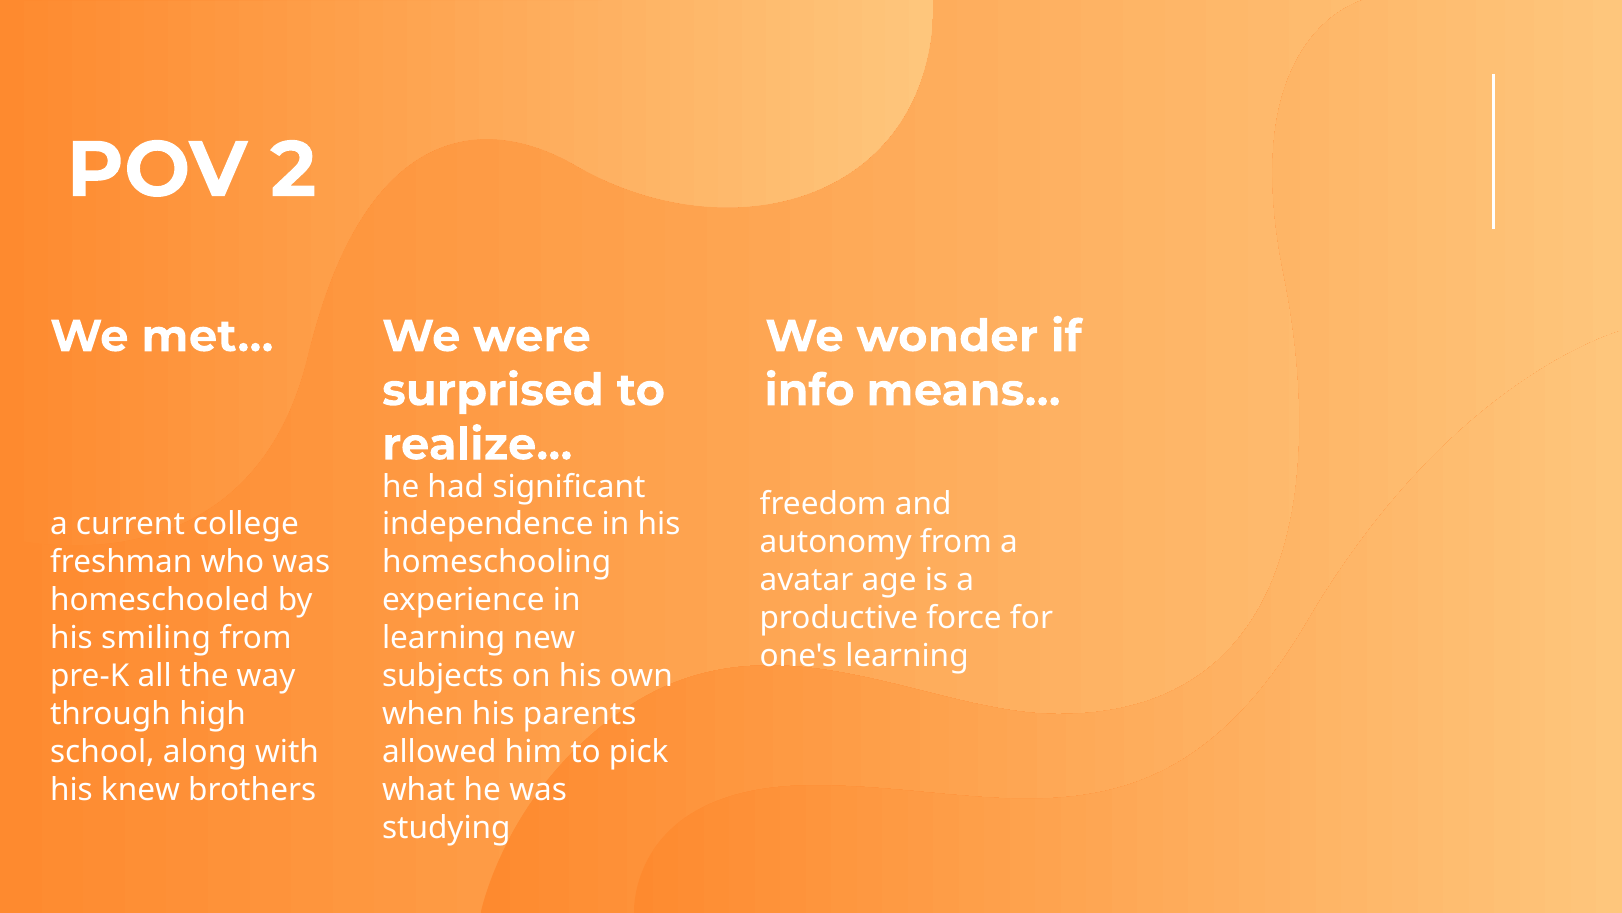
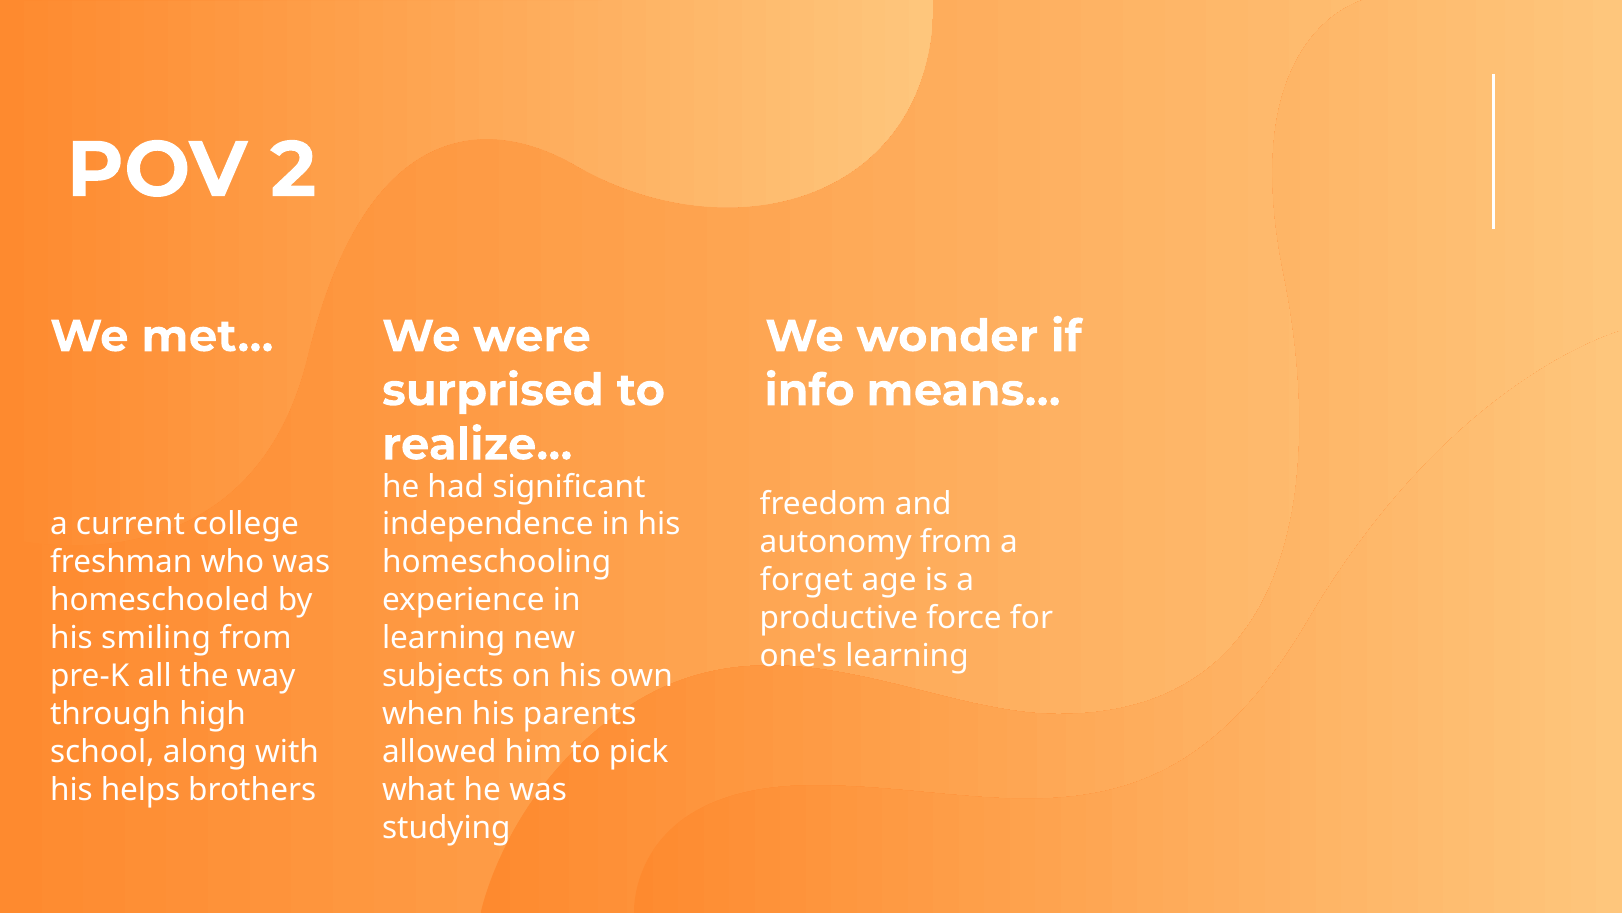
avatar: avatar -> forget (806, 580)
knew: knew -> helps (141, 789)
